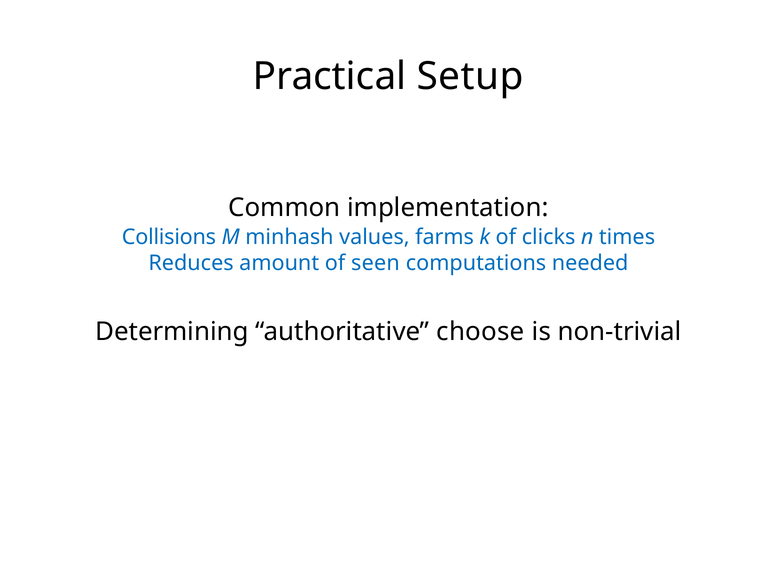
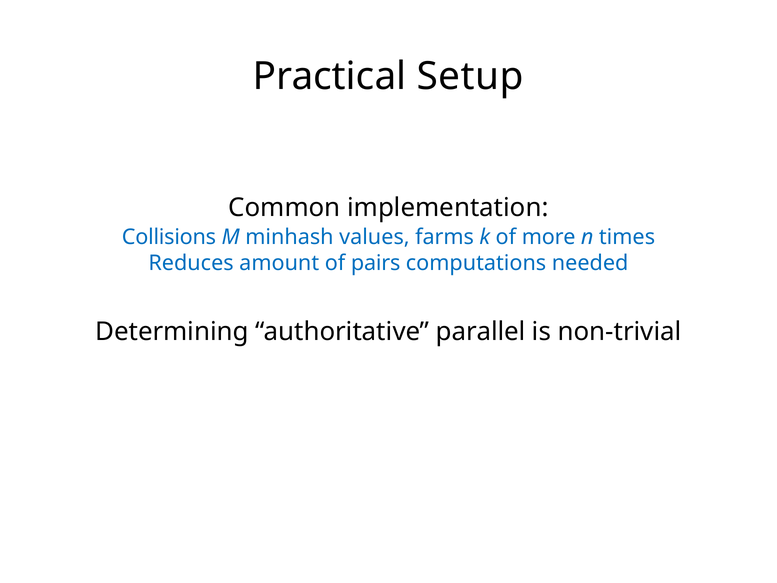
clicks: clicks -> more (549, 237)
seen: seen -> pairs (376, 263)
choose: choose -> parallel (481, 332)
